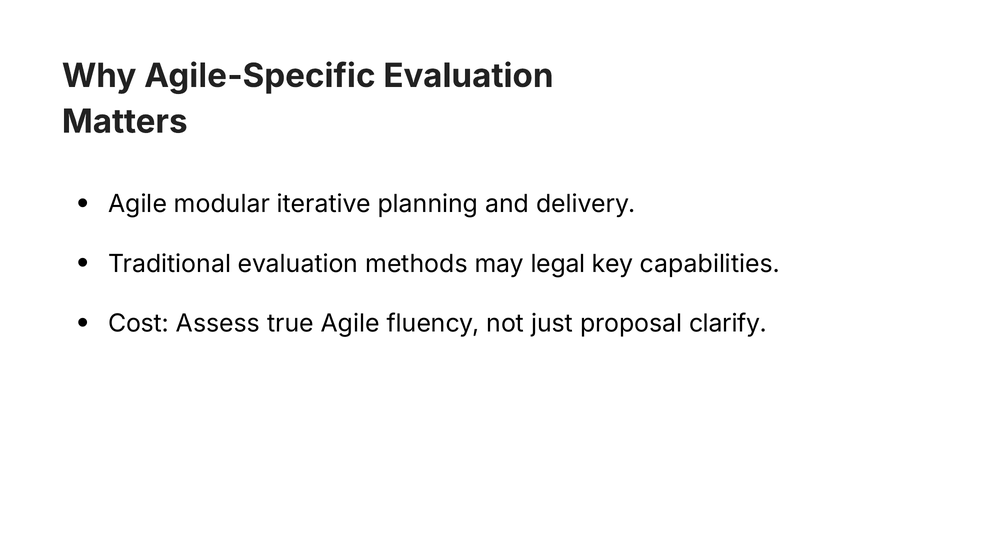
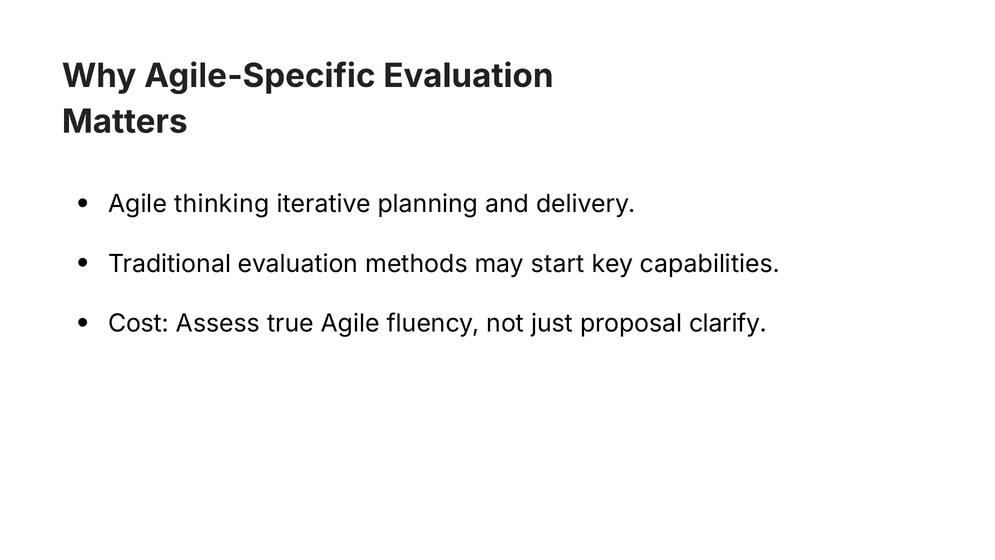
modular: modular -> thinking (222, 204)
legal: legal -> start (558, 264)
